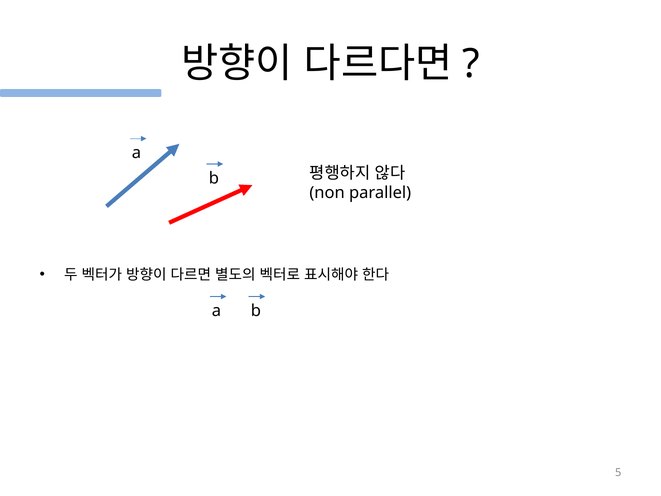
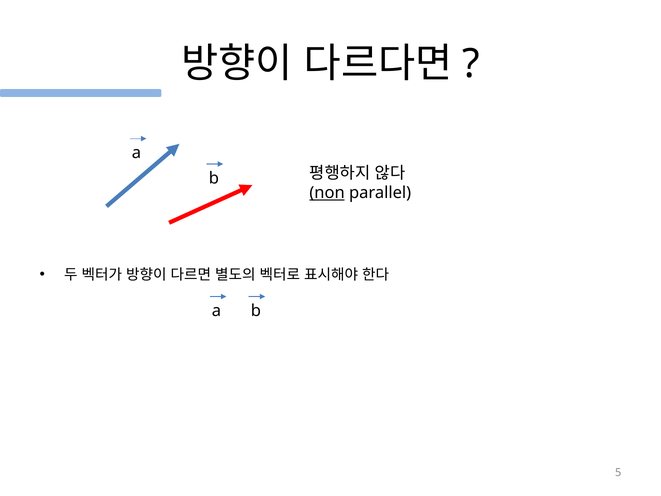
non underline: none -> present (327, 193)
